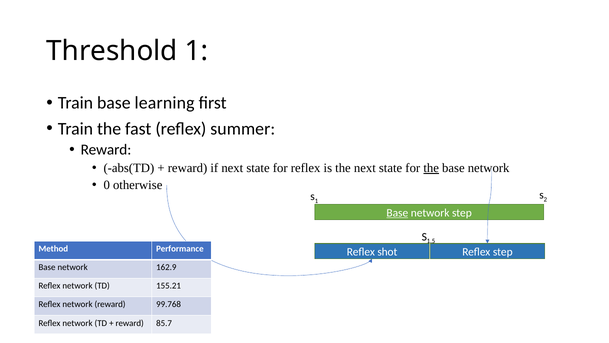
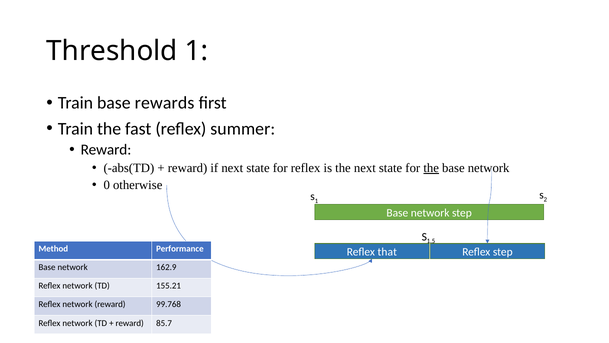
learning: learning -> rewards (165, 103)
Base underline: present -> none (397, 213)
shot: shot -> that (387, 252)
